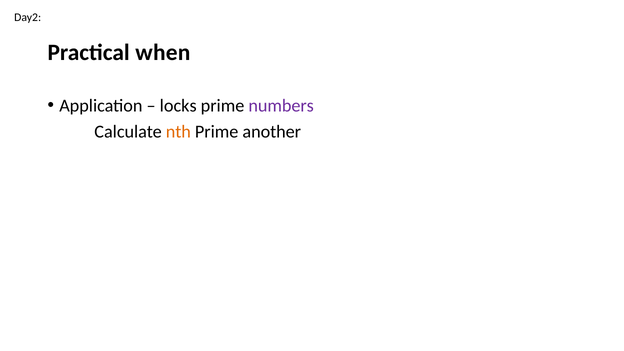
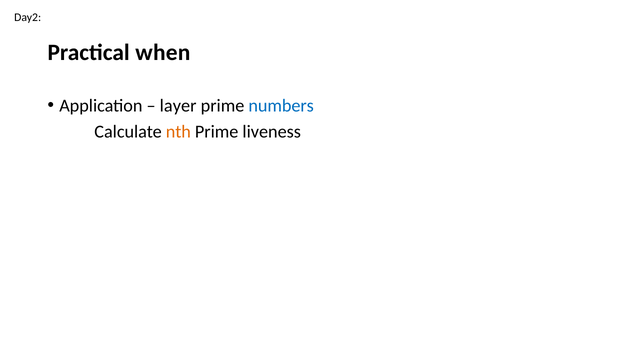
locks: locks -> layer (178, 106)
numbers colour: purple -> blue (281, 106)
another: another -> liveness (272, 132)
